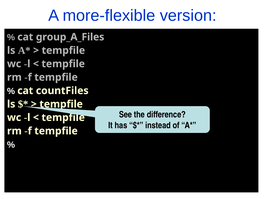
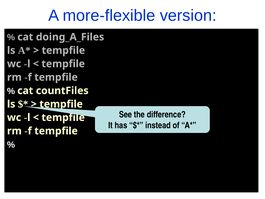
group_A_Files: group_A_Files -> doing_A_Files (70, 37)
